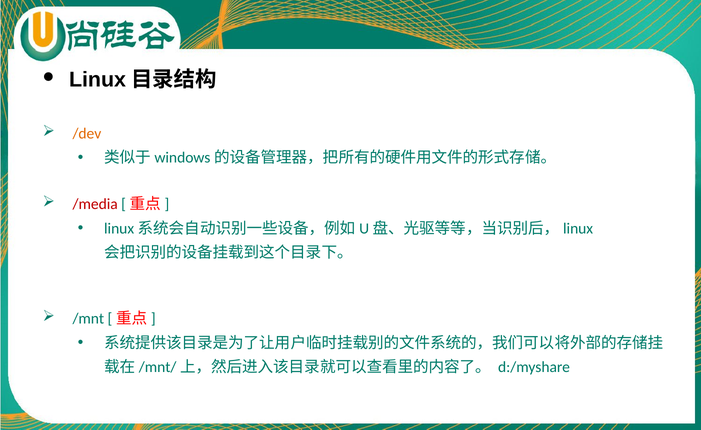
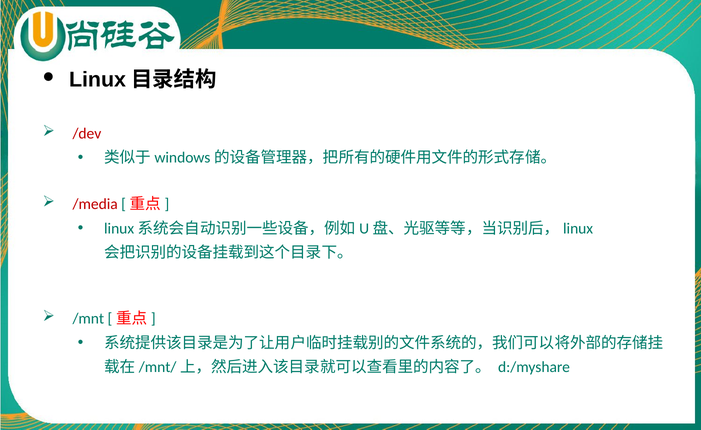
/dev colour: orange -> red (87, 134)
